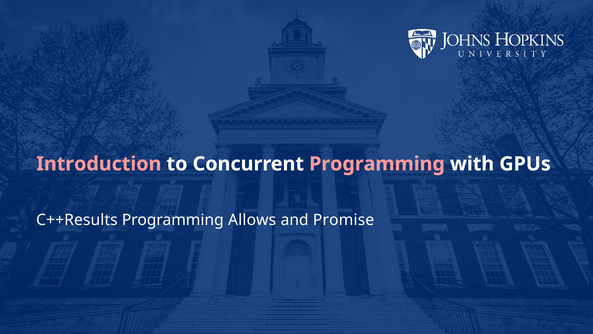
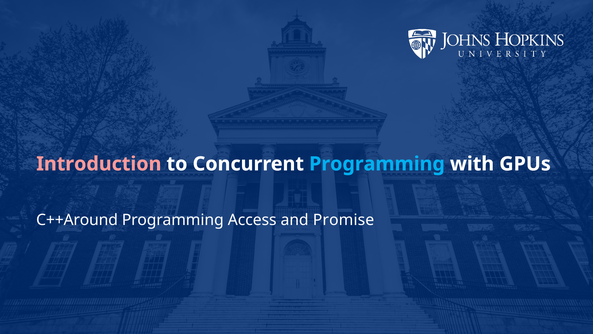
Programming colour: pink -> light blue (377, 164)
C++Results: C++Results -> C++Around (77, 220)
Allows: Allows -> Access (252, 220)
